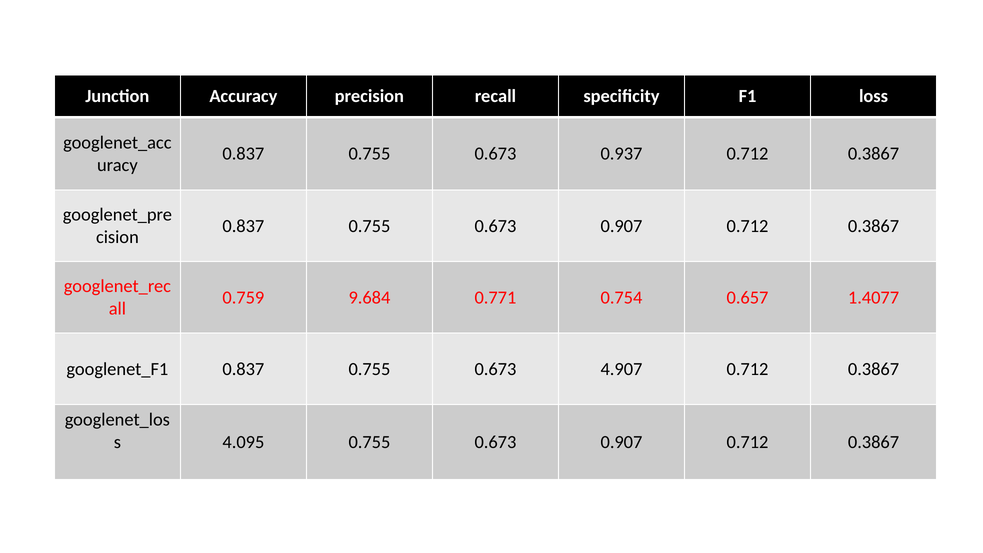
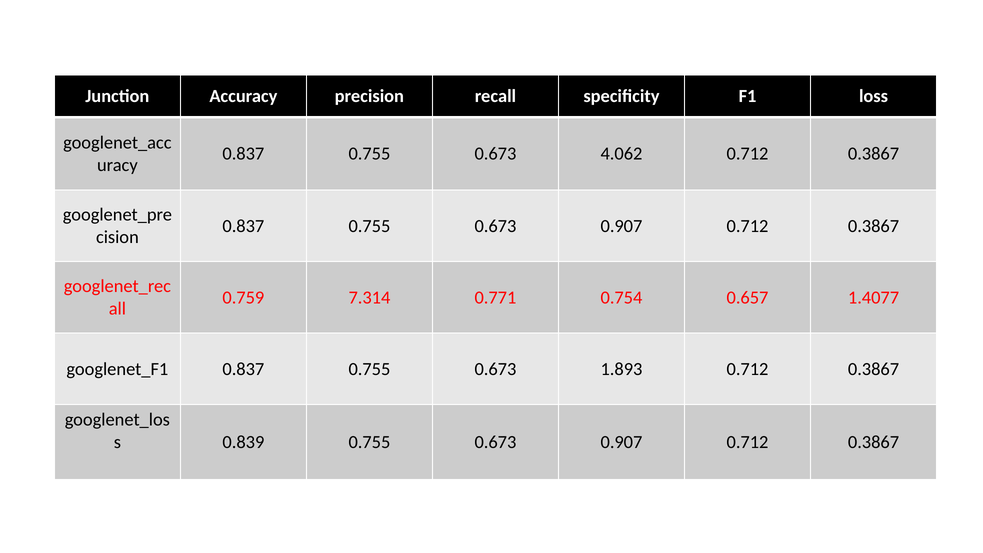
0.937: 0.937 -> 4.062 (621, 154)
9.684: 9.684 -> 7.314 (369, 298)
4.907: 4.907 -> 1.893 (621, 369)
4.095: 4.095 -> 0.839 (243, 442)
